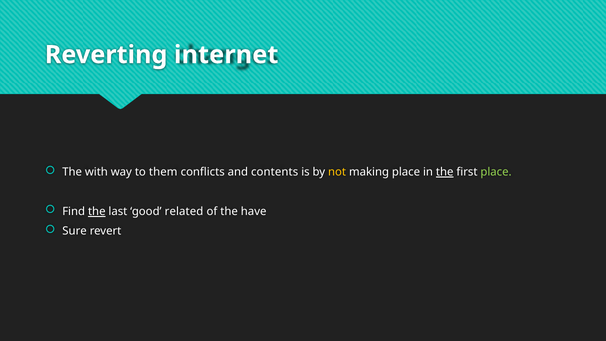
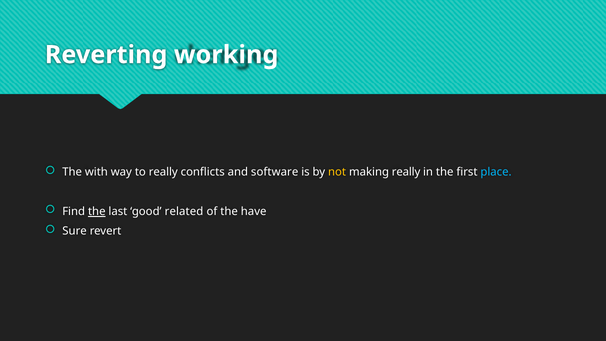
internet: internet -> working (226, 55)
to them: them -> really (163, 172)
contents: contents -> software (275, 172)
making place: place -> really (406, 172)
the underline: present -> none (445, 172)
place colour: light green -> light blue (496, 172)
